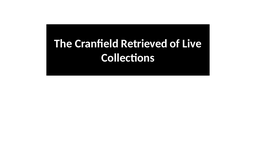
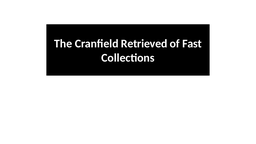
Live: Live -> Fast (192, 44)
